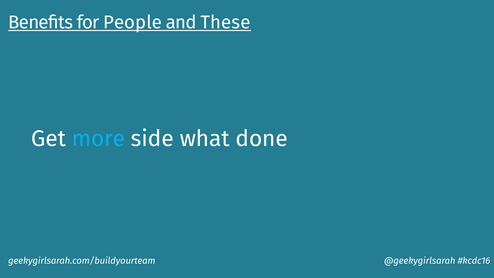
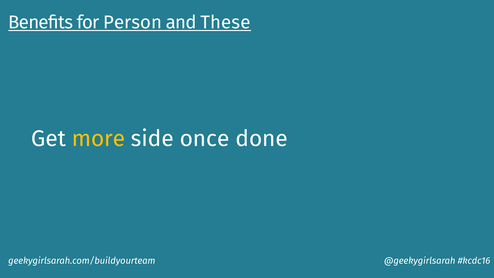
People: People -> Person (133, 23)
more colour: light blue -> yellow (98, 139)
what: what -> once (205, 139)
